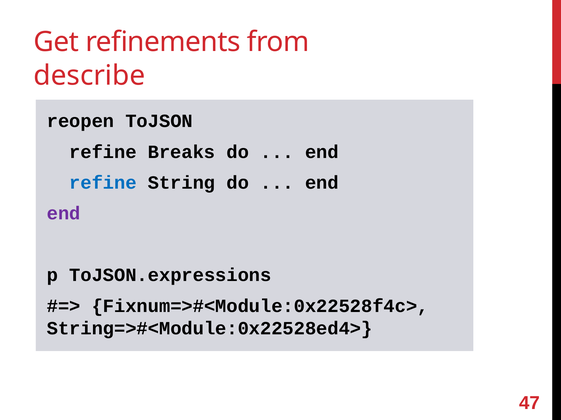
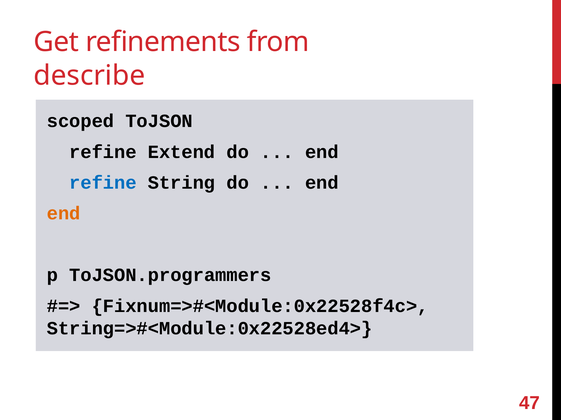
reopen: reopen -> scoped (81, 121)
Breaks: Breaks -> Extend (182, 152)
end colour: purple -> orange (64, 214)
ToJSON.expressions: ToJSON.expressions -> ToJSON.programmers (170, 276)
